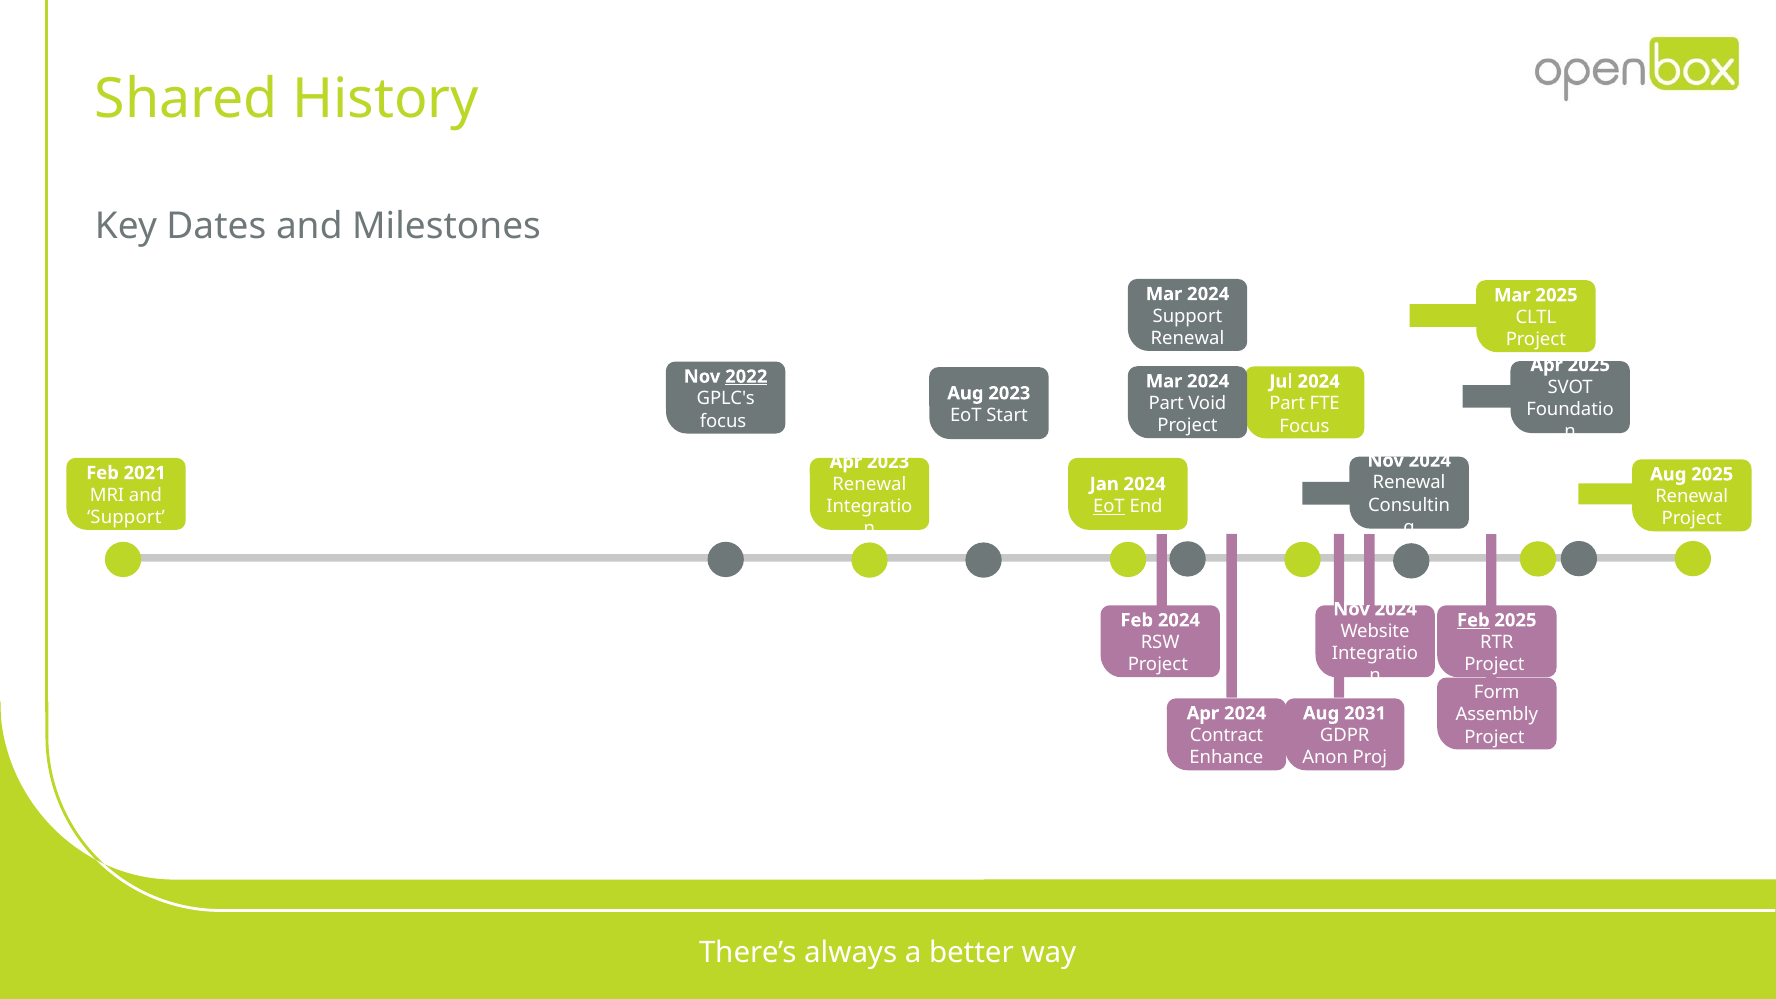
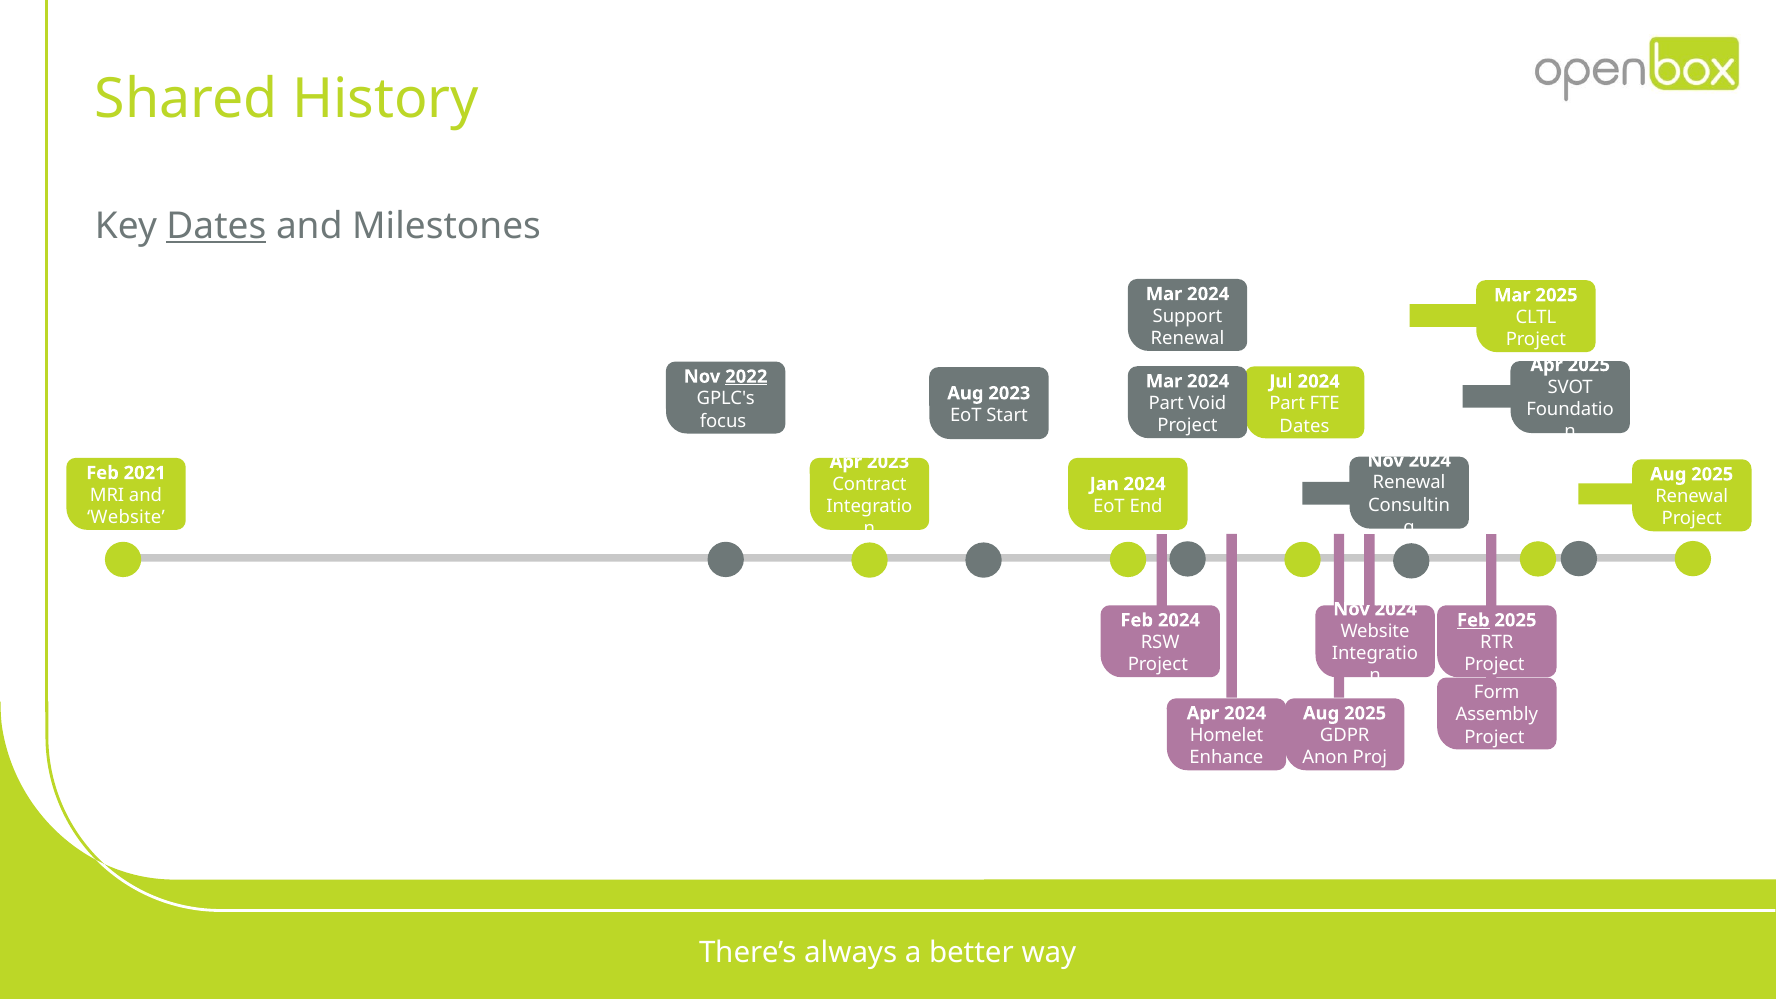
Dates underline: none -> present (216, 226)
Focus: Focus -> Dates (1304, 426)
Renewal: Renewal -> Contract (869, 484)
EoT underline: present -> none (1109, 506)
Support: Support -> Website (126, 517)
2031: 2031 -> 2025 (1365, 713)
Contract: Contract -> Homelet (1226, 736)
